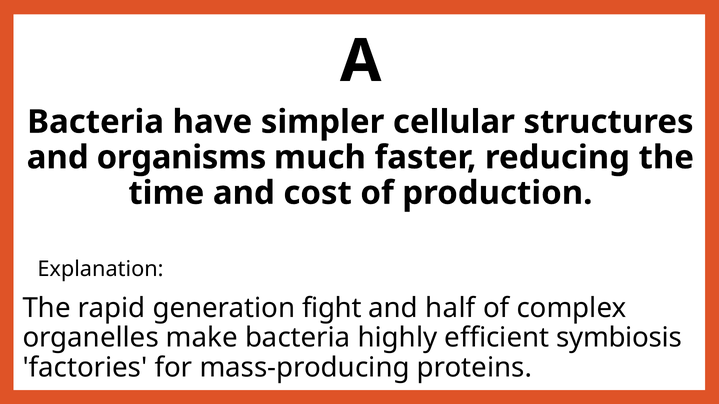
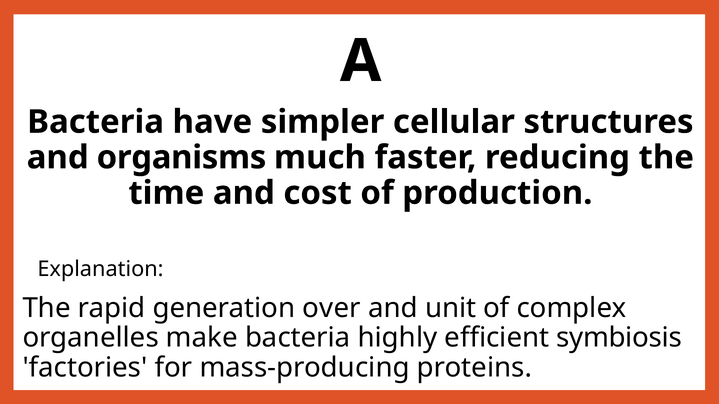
fight: fight -> over (332, 308)
half: half -> unit (451, 308)
